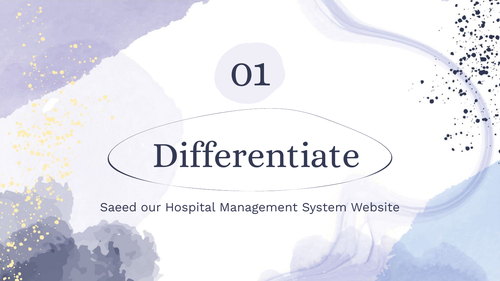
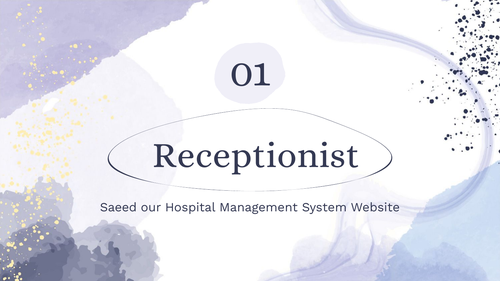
Differentiate: Differentiate -> Receptionist (256, 155)
